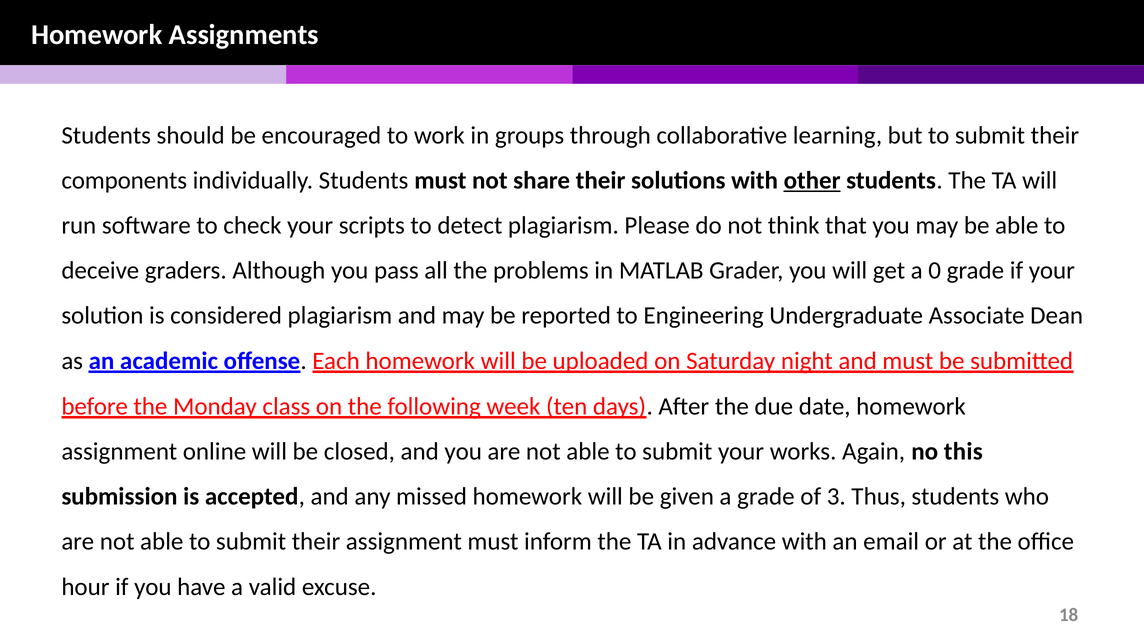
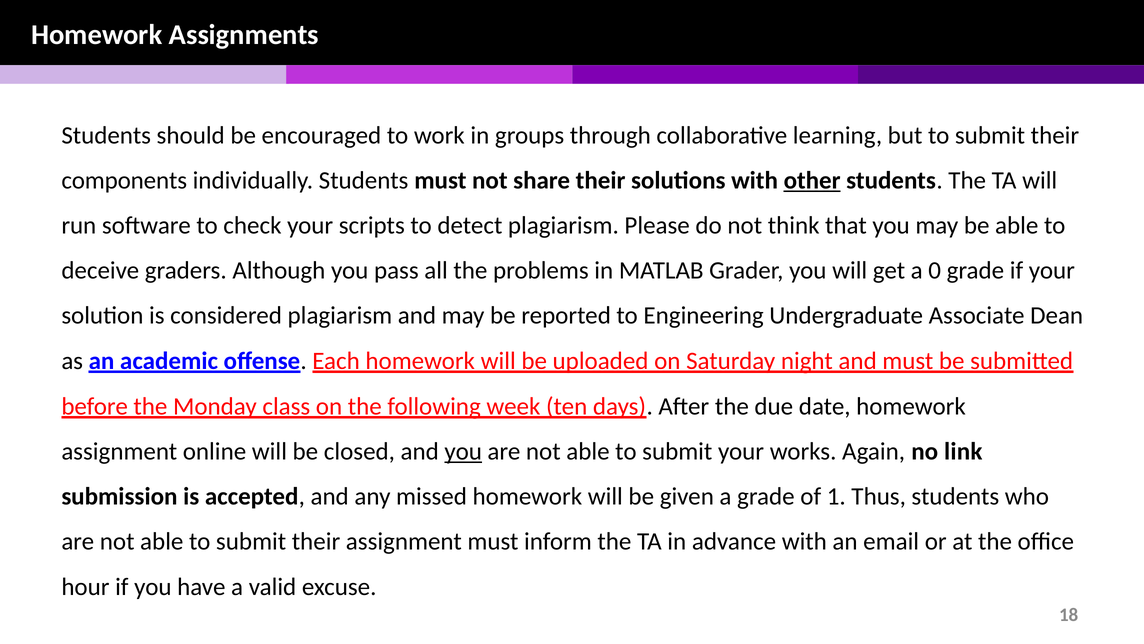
you underline: none -> present (463, 451)
this: this -> link (963, 451)
3: 3 -> 1 (836, 496)
